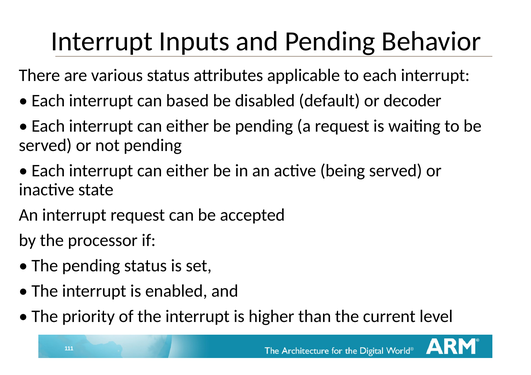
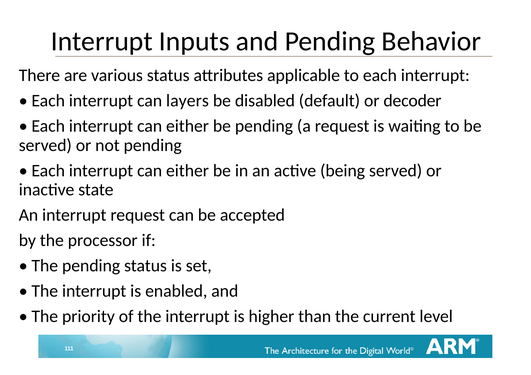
based: based -> layers (187, 101)
